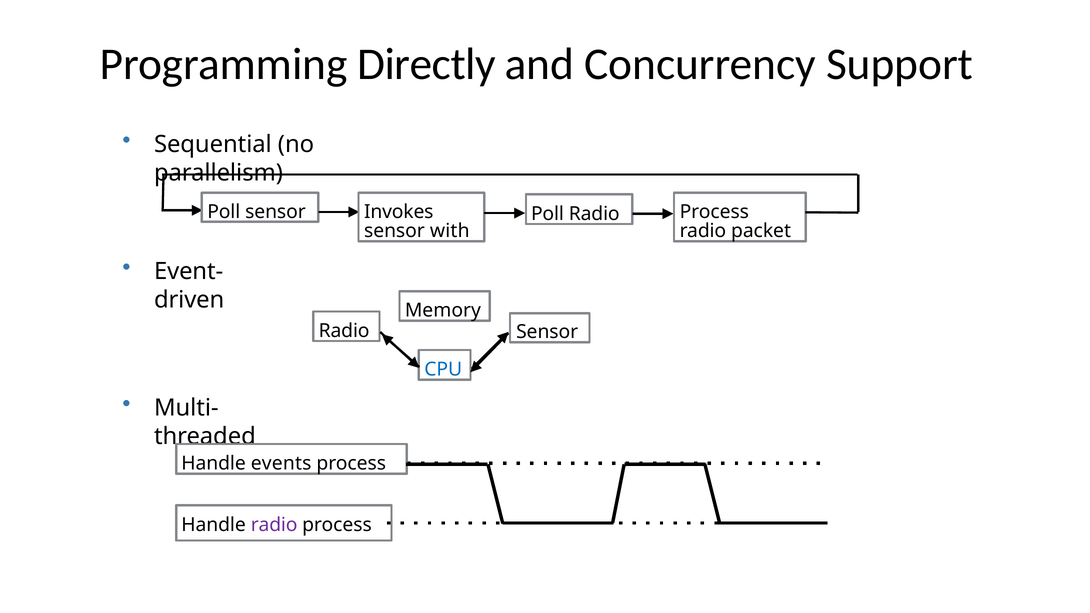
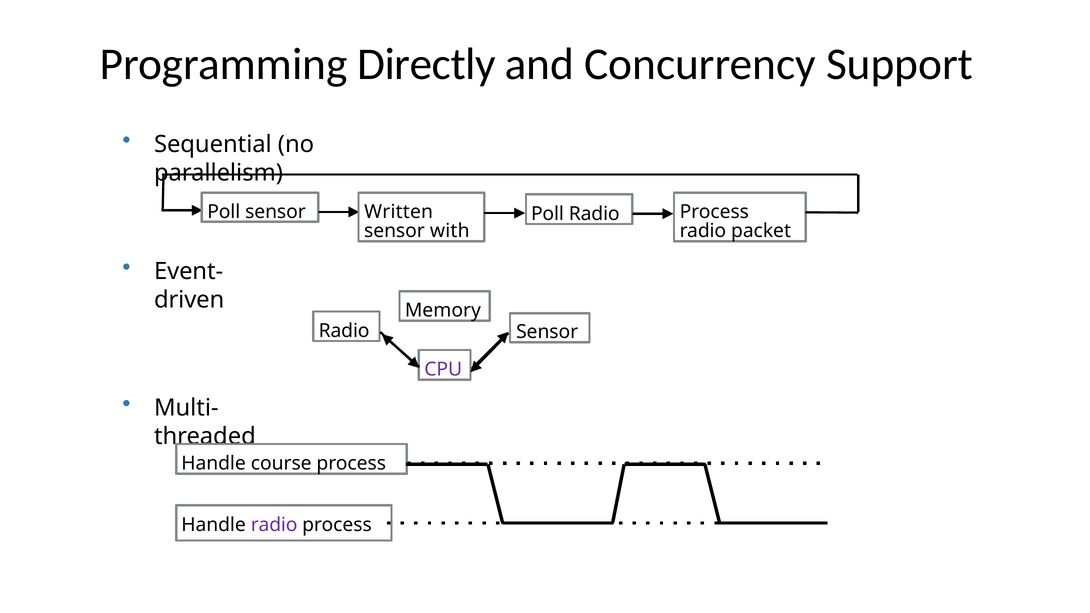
Invokes: Invokes -> Written (399, 212)
CPU colour: blue -> purple (443, 370)
events: events -> course (281, 464)
